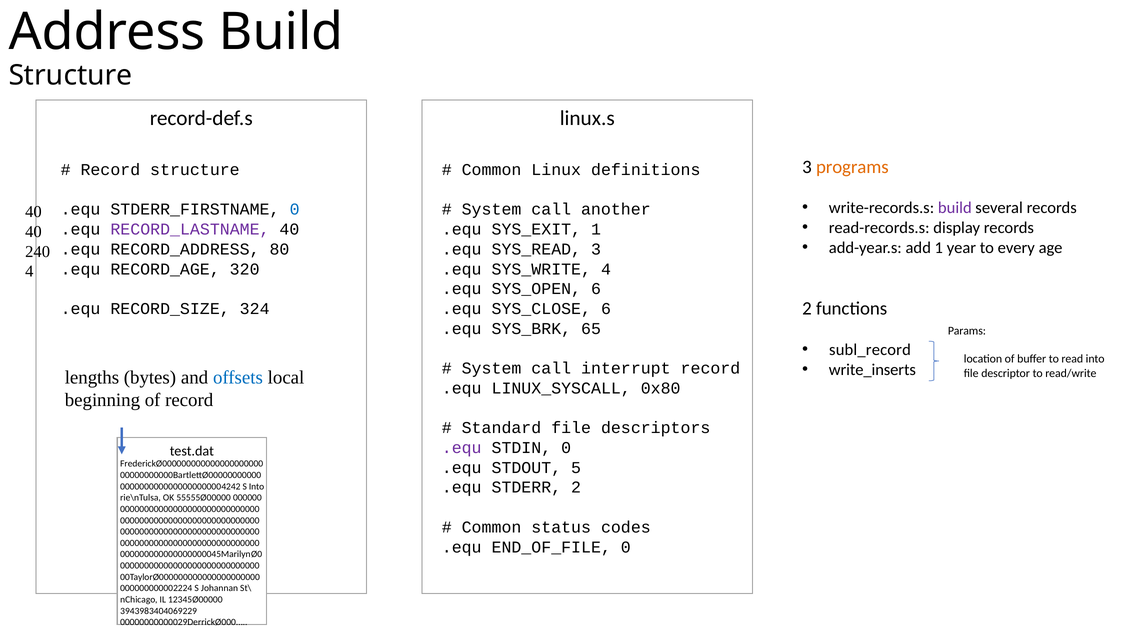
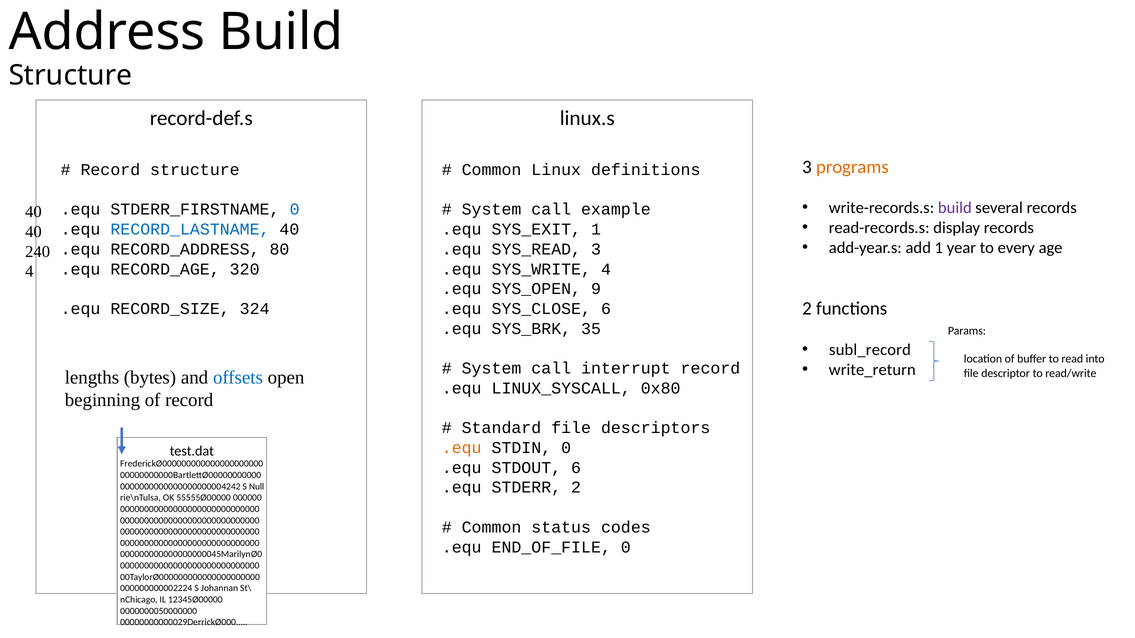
another: another -> example (616, 210)
RECORD_LASTNAME colour: purple -> blue (190, 229)
SYS_OPEN 6: 6 -> 9 (596, 289)
65: 65 -> 35 (591, 329)
write_inserts: write_inserts -> write_return (872, 370)
local: local -> open (286, 378)
.equ colour: purple -> orange (462, 448)
STDOUT 5: 5 -> 6 (576, 468)
S Into: Into -> Null (257, 487)
3943983404069229: 3943983404069229 -> 0000000050000000 (159, 611)
